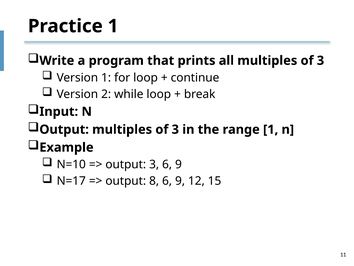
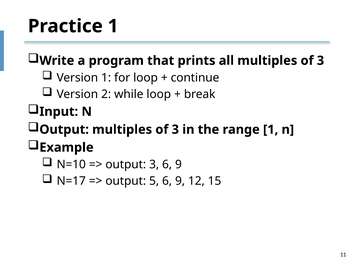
8: 8 -> 5 (154, 181)
